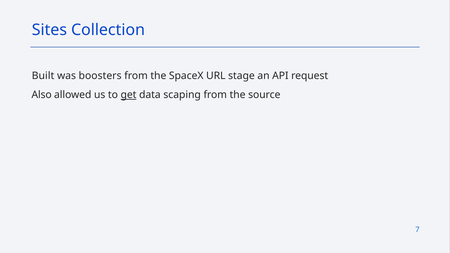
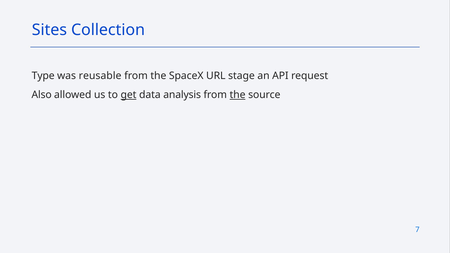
Built: Built -> Type (43, 76)
boosters: boosters -> reusable (100, 76)
scaping: scaping -> analysis (182, 95)
the underline: none -> present (238, 95)
